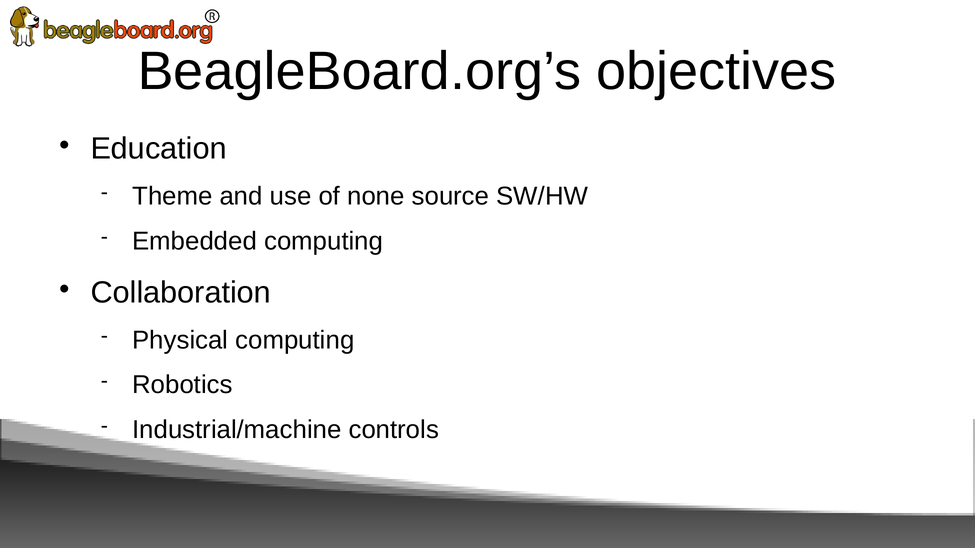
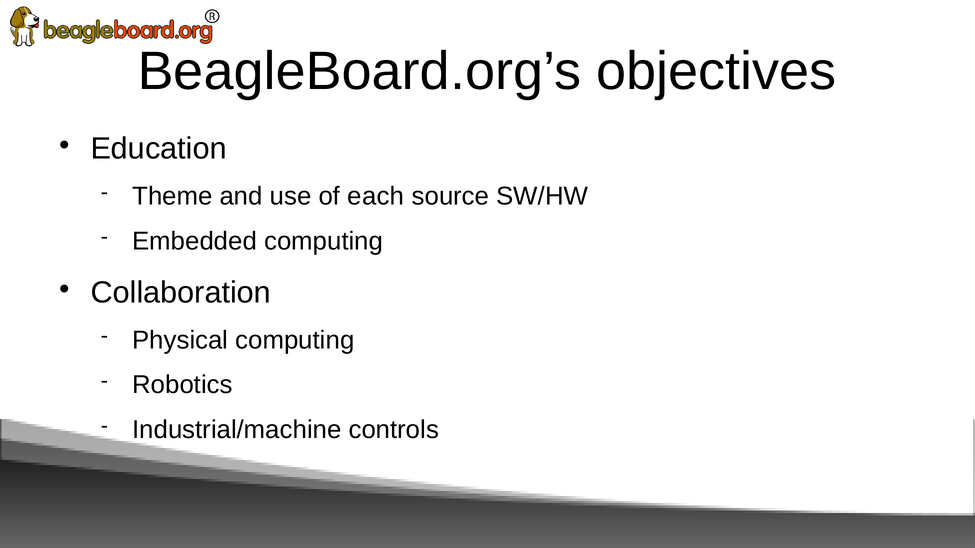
none: none -> each (376, 196)
